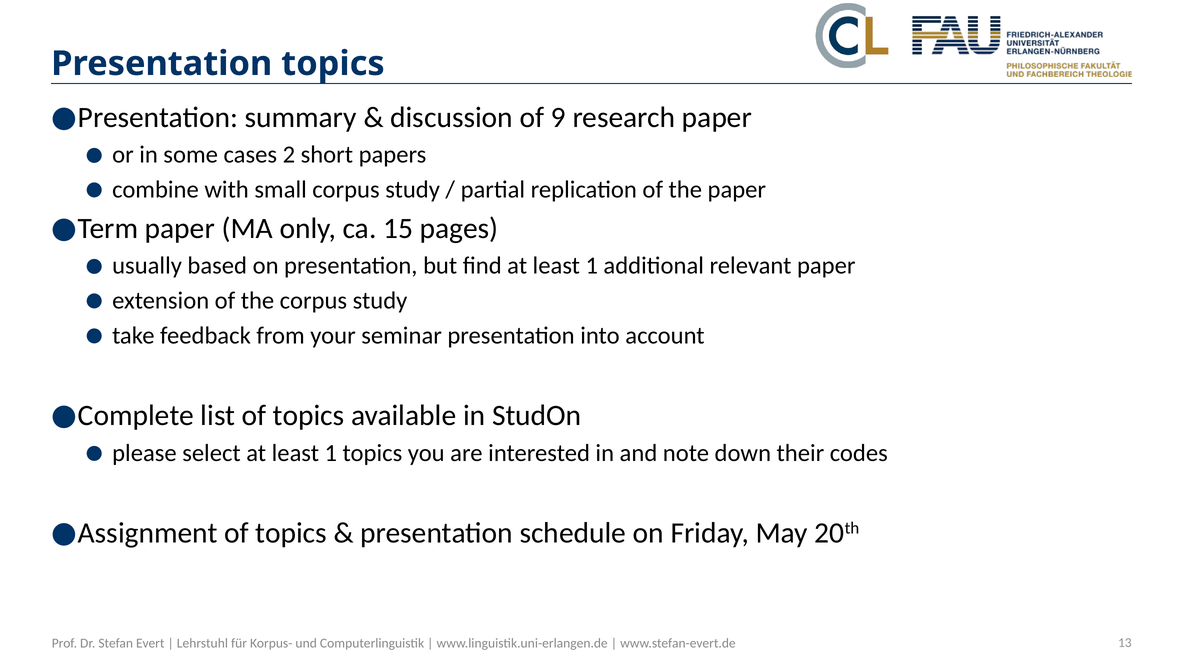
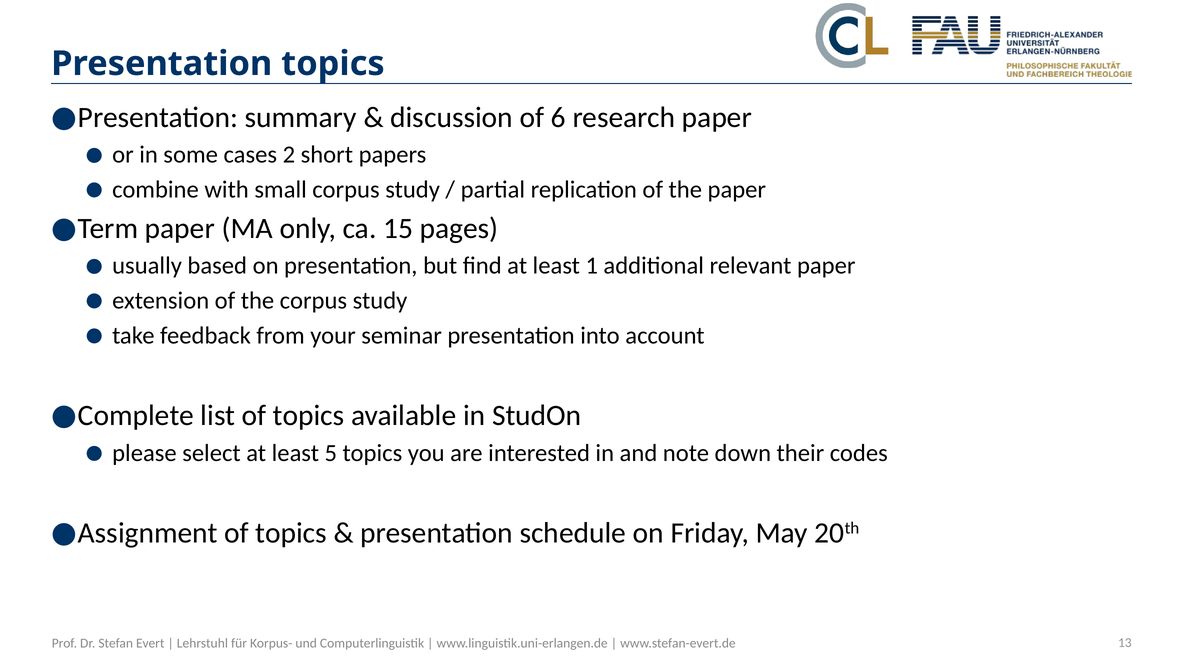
9: 9 -> 6 (558, 117)
select at least 1: 1 -> 5 (331, 453)
